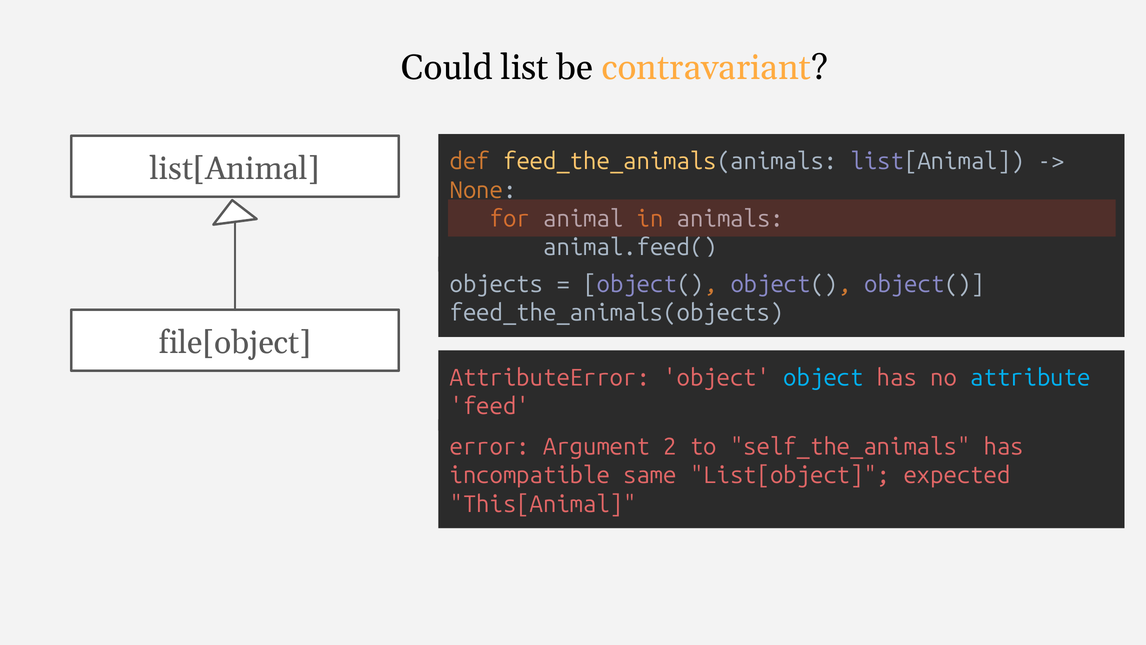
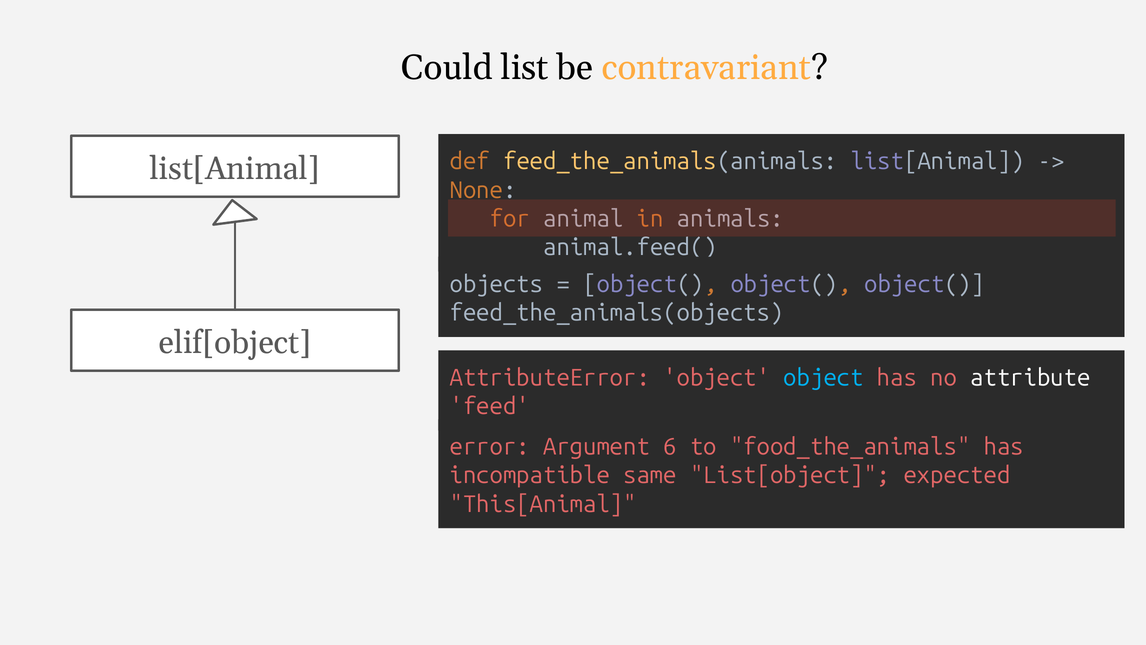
file[object: file[object -> elif[object (235, 342)
attribute colour: light blue -> white (1030, 378)
2: 2 -> 6 (670, 447)
self_the_animals: self_the_animals -> food_the_animals (850, 447)
